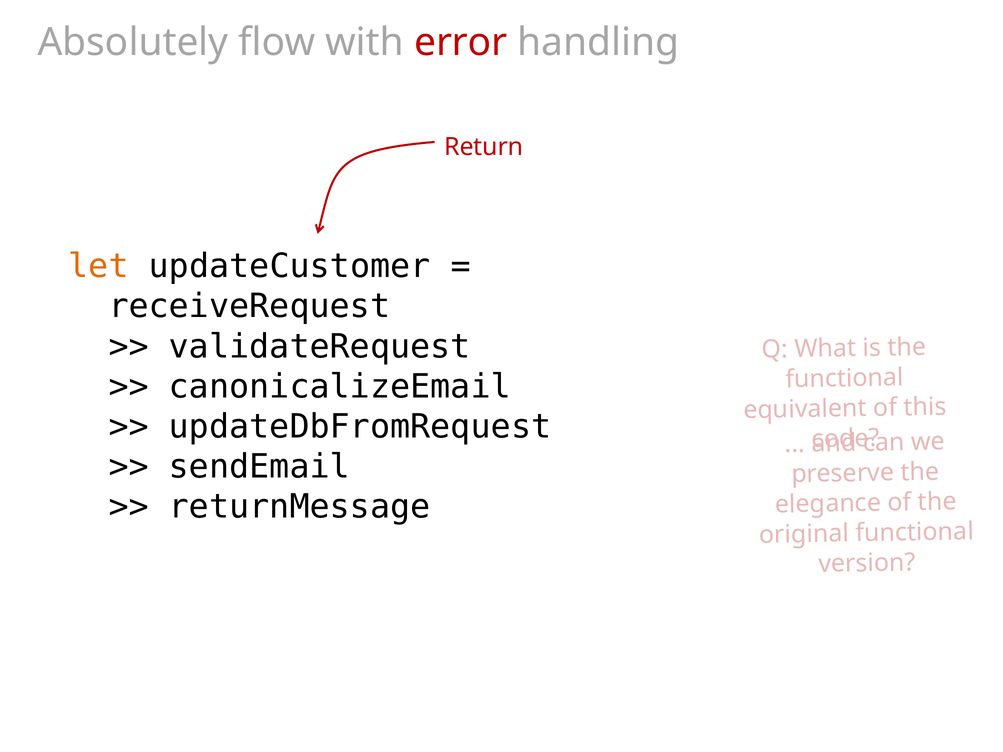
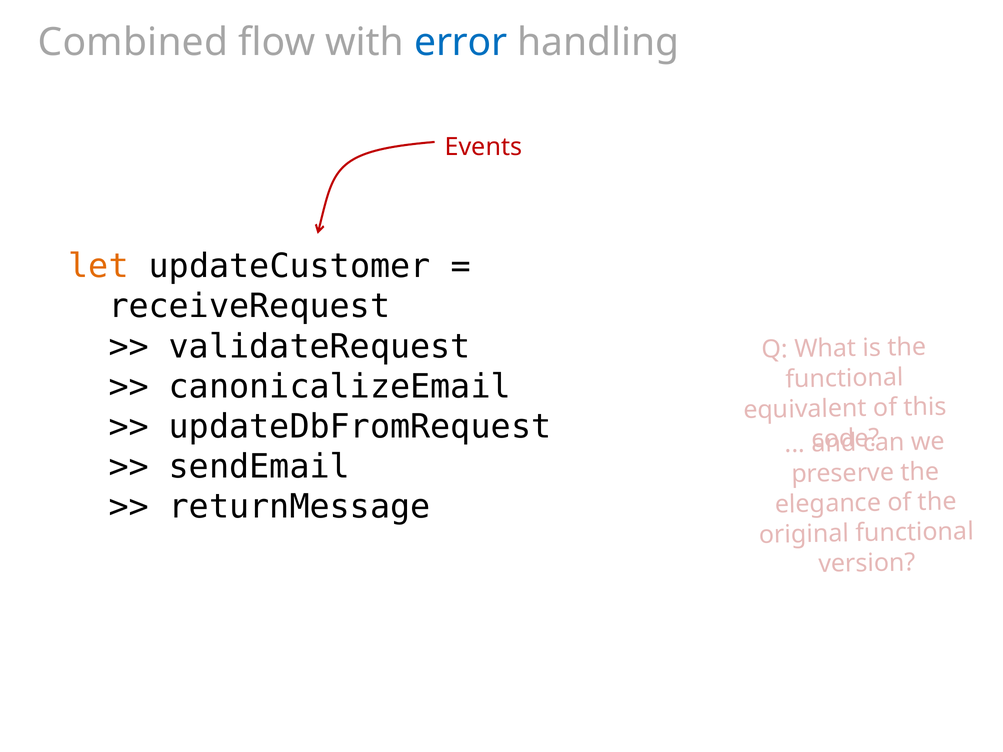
Absolutely: Absolutely -> Combined (133, 42)
error colour: red -> blue (461, 42)
Return: Return -> Events (484, 147)
